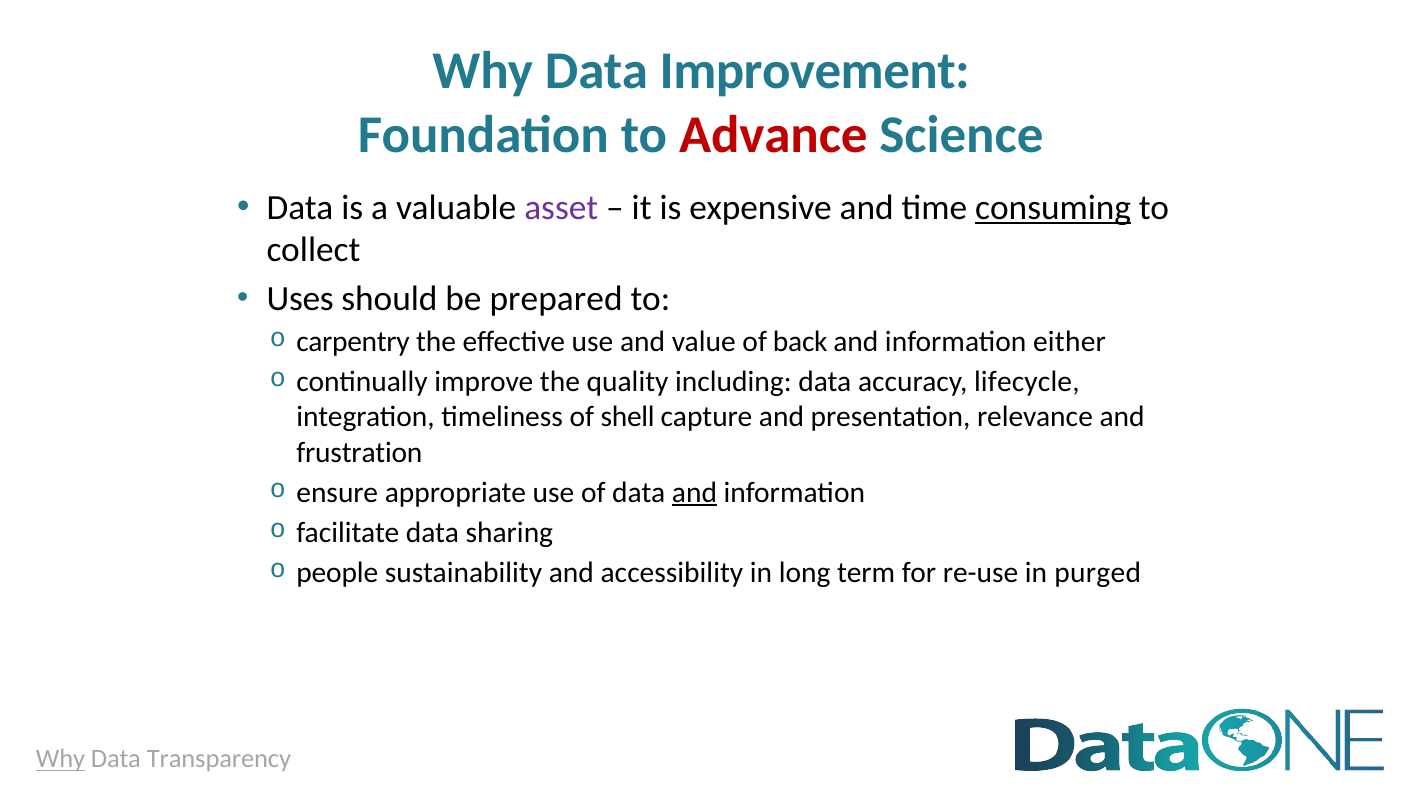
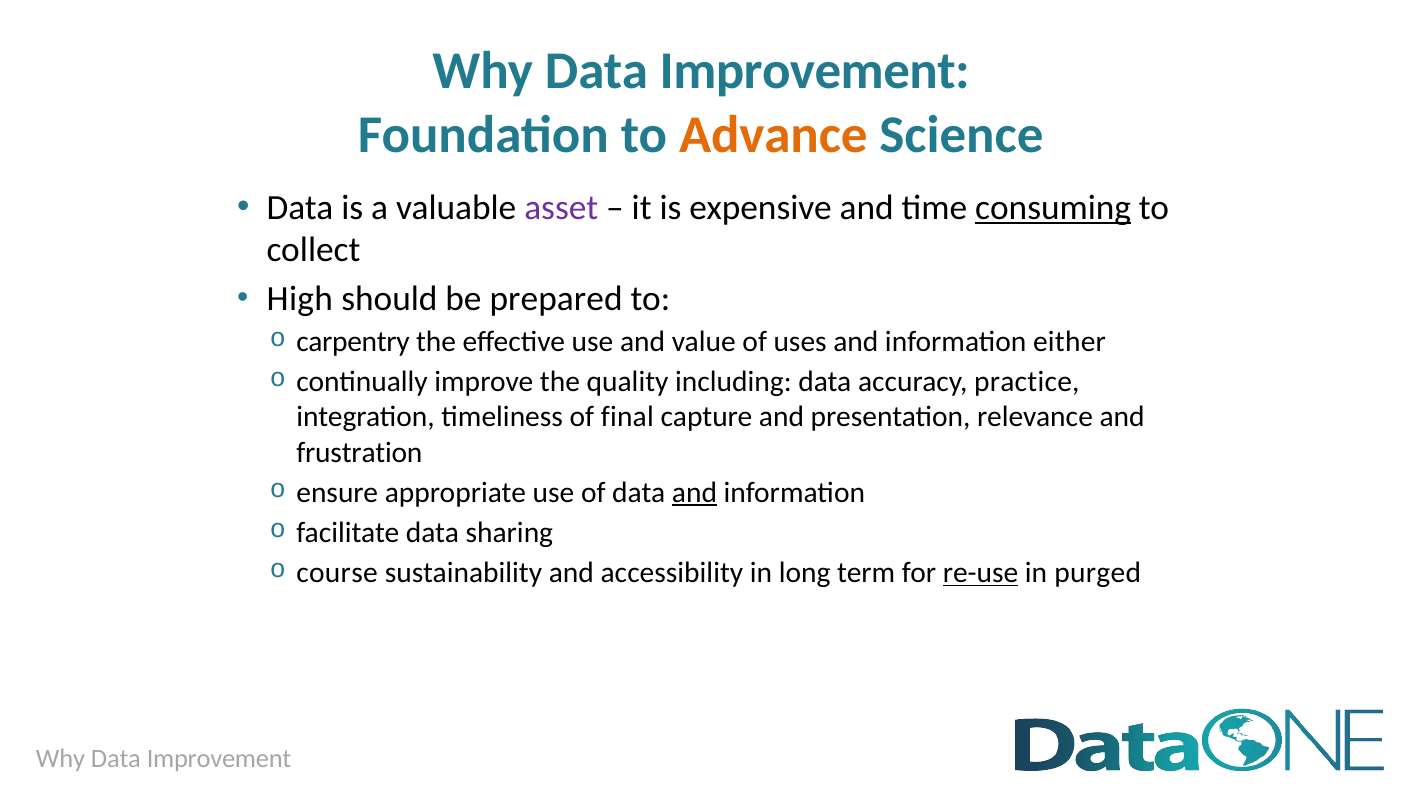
Advance colour: red -> orange (773, 135)
Uses: Uses -> High (300, 299)
back: back -> uses (800, 342)
lifecycle: lifecycle -> practice (1027, 382)
shell: shell -> final (627, 417)
people: people -> course (337, 573)
re-use underline: none -> present (981, 573)
Why underline: present -> none (60, 760)
Transparency: Transparency -> Improvement (219, 760)
